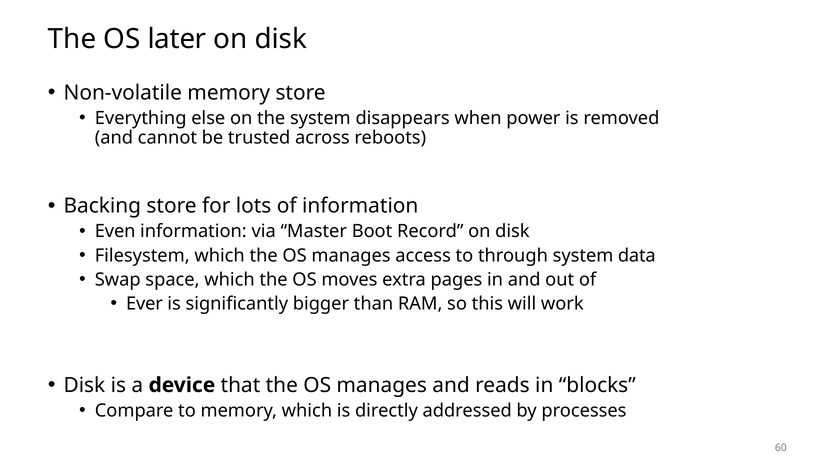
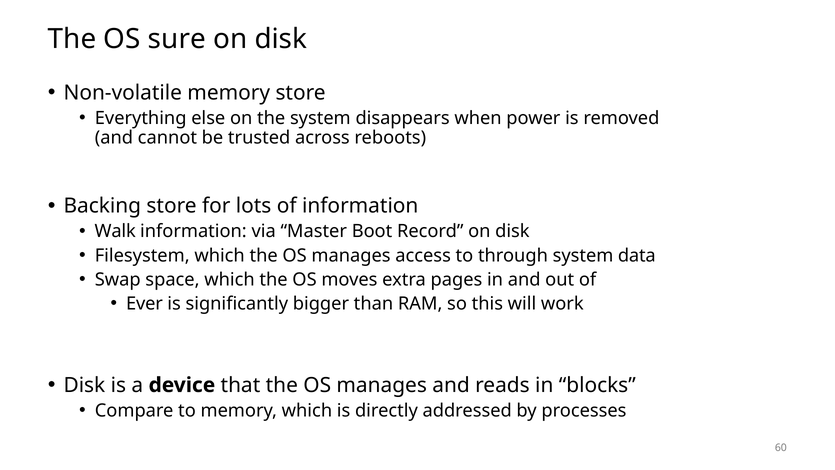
later: later -> sure (177, 39)
Even: Even -> Walk (115, 231)
